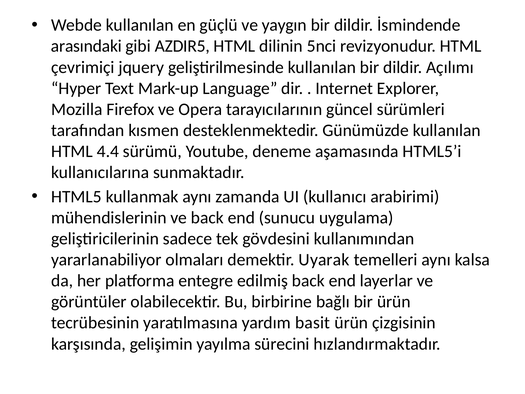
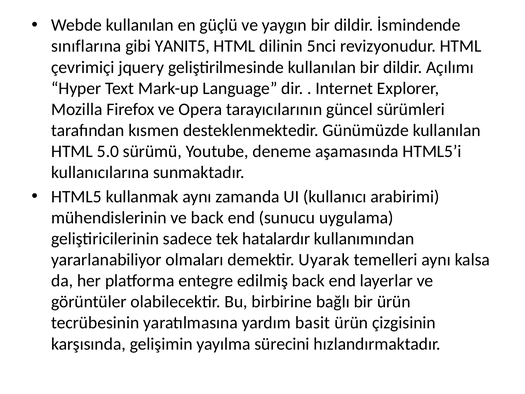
arasındaki: arasındaki -> sınıflarına (86, 46)
AZDIR5: AZDIR5 -> YANIT5 (182, 46)
4.4: 4.4 -> 5.0 (108, 151)
gövdesini: gövdesini -> hatalardır (276, 239)
